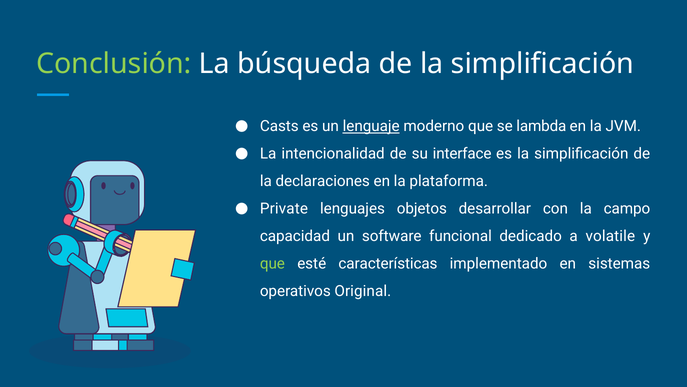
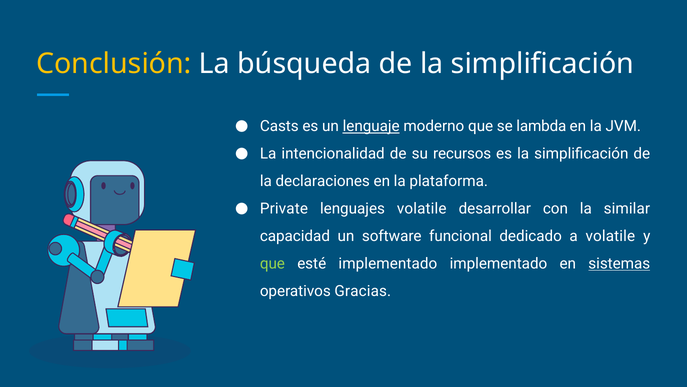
Conclusión colour: light green -> yellow (114, 64)
interface: interface -> recursos (462, 154)
lenguajes objetos: objetos -> volatile (422, 208)
campo: campo -> similar (627, 208)
esté características: características -> implementado (388, 263)
sistemas underline: none -> present (619, 263)
Original: Original -> Gracias (363, 291)
